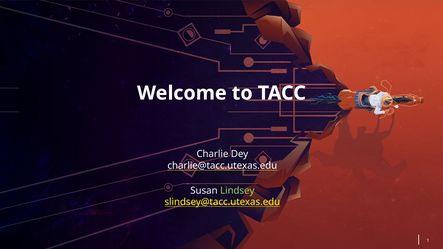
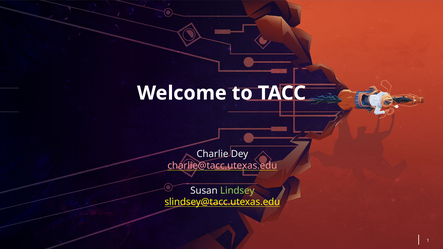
charlie@tacc.utexas.edu colour: white -> pink (222, 166)
